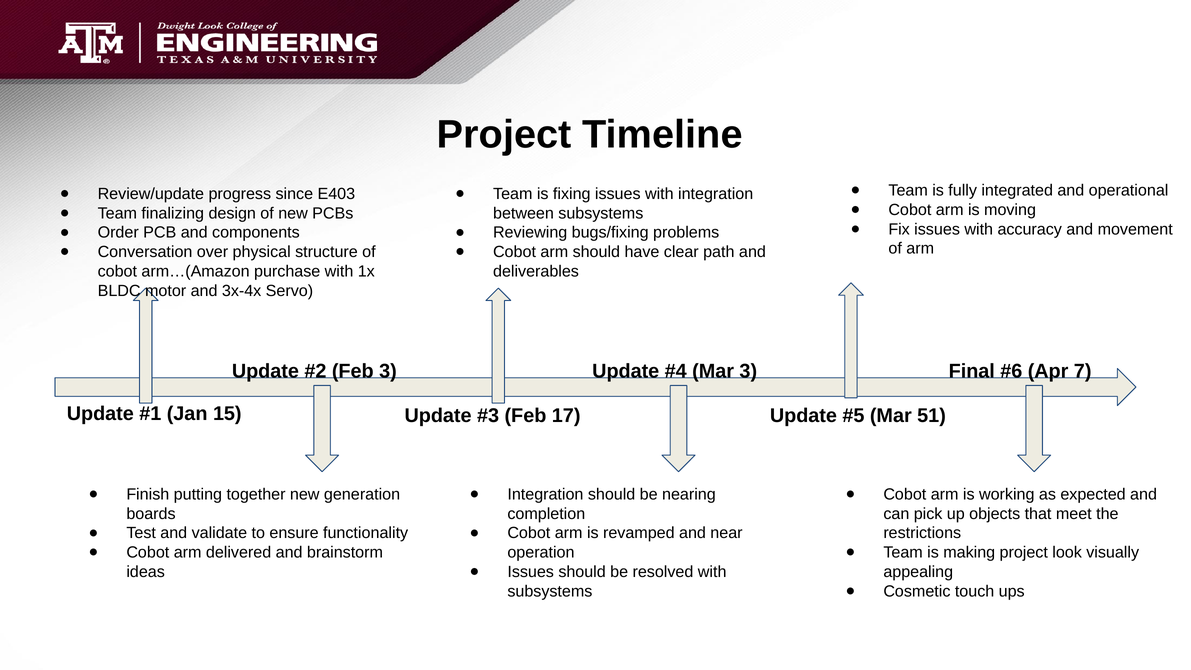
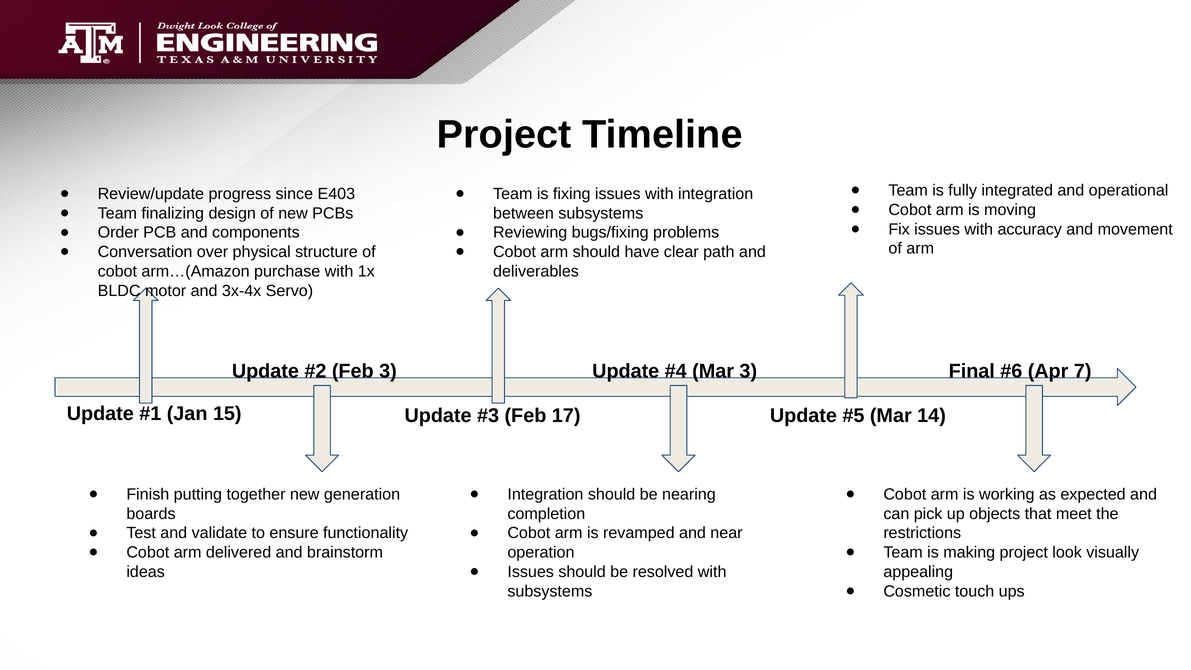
51: 51 -> 14 (932, 415)
